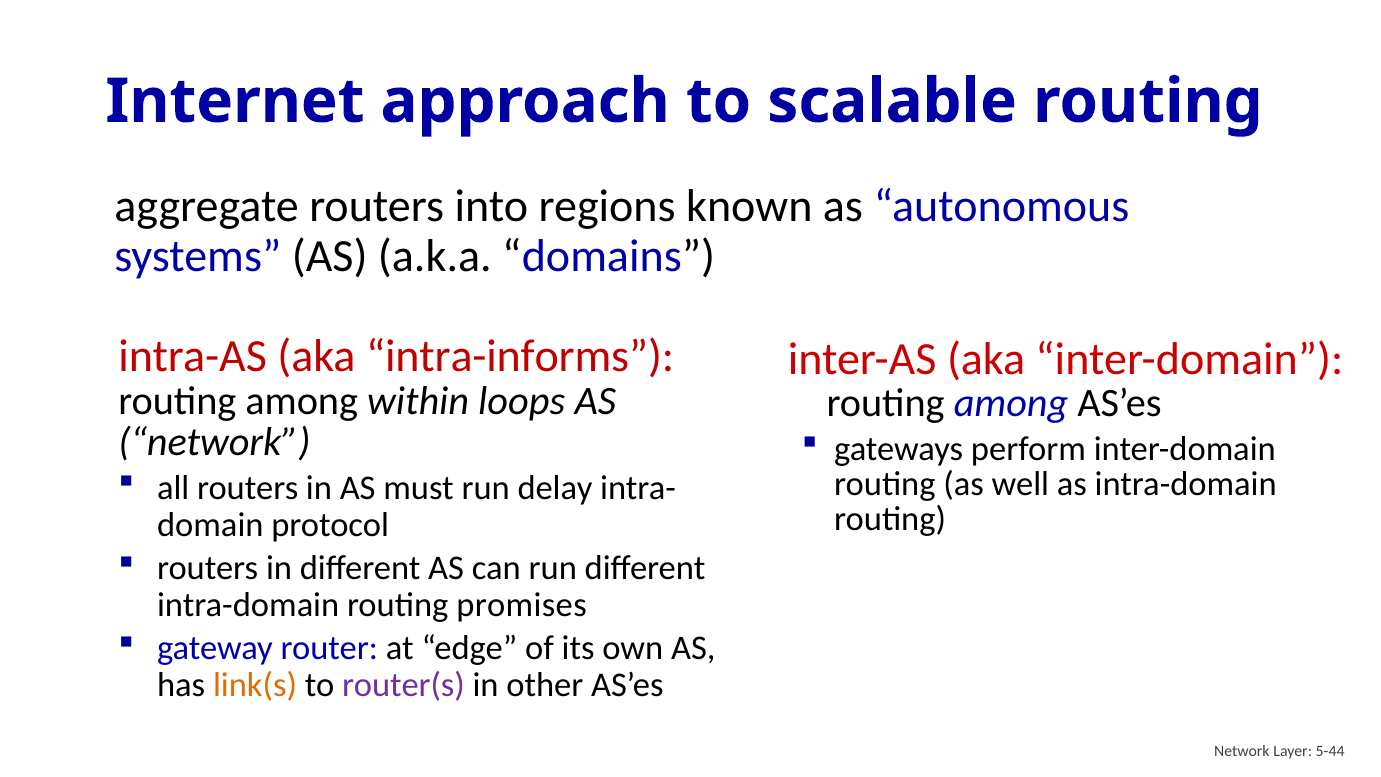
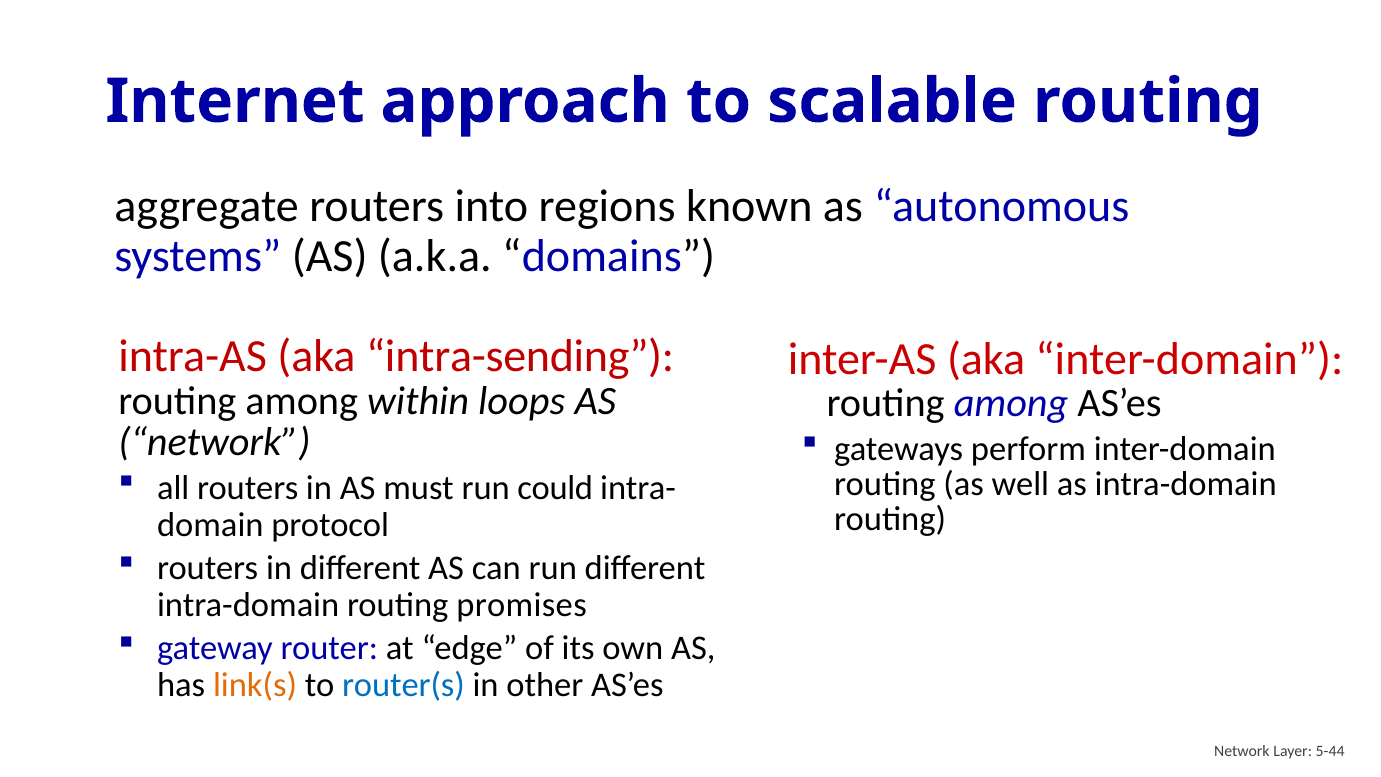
intra-informs: intra-informs -> intra-sending (520, 357)
delay: delay -> could (555, 488)
router(s colour: purple -> blue (403, 685)
